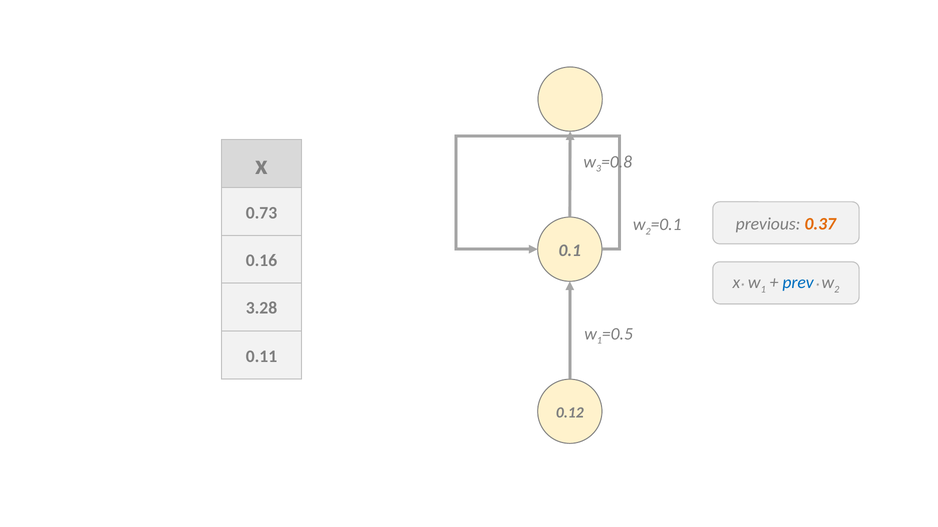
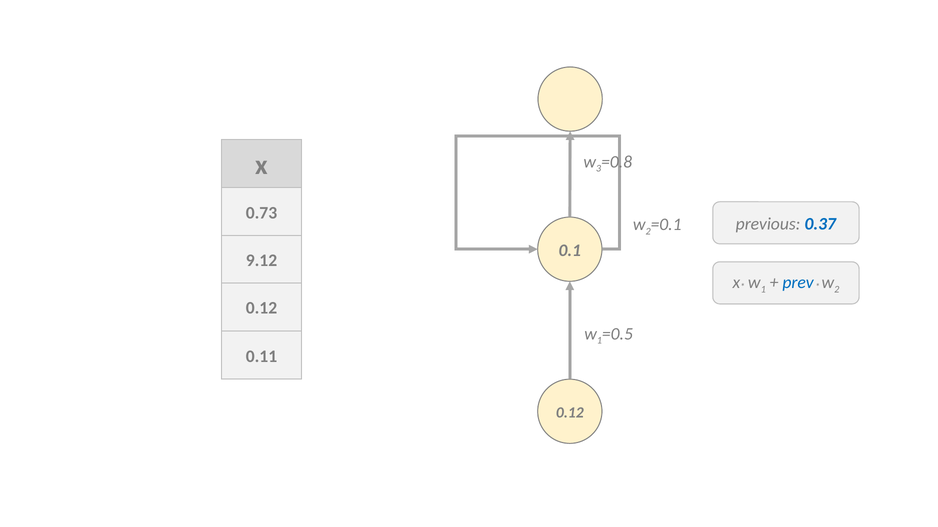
0.37 colour: orange -> blue (820, 224)
0.16: 0.16 -> 9.12 (261, 261)
3.28: 3.28 -> 0.12 (261, 308)
